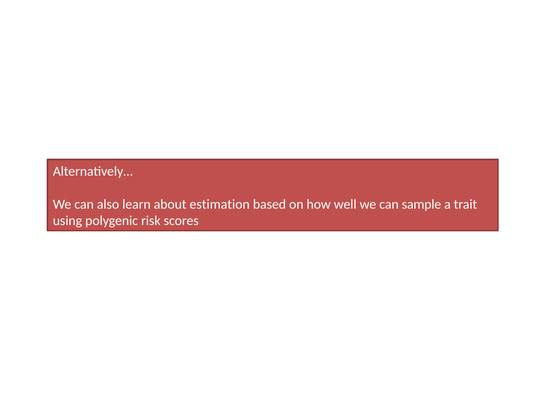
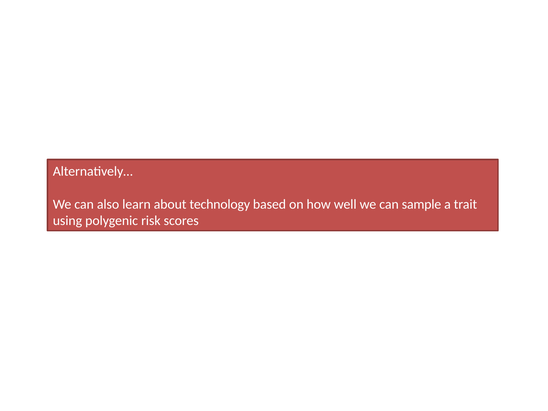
estimation: estimation -> technology (220, 204)
